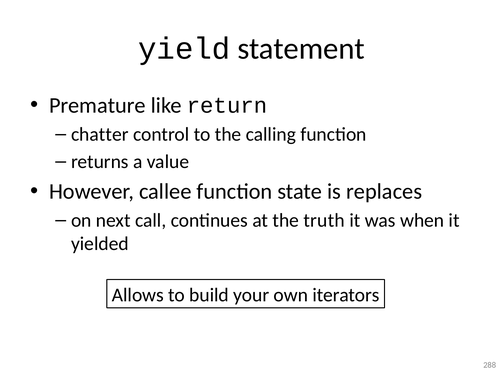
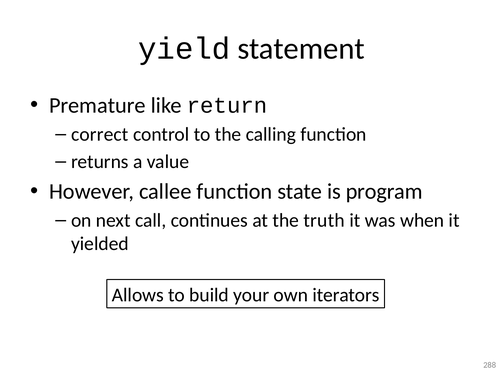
chatter: chatter -> correct (100, 134)
replaces: replaces -> program (384, 192)
